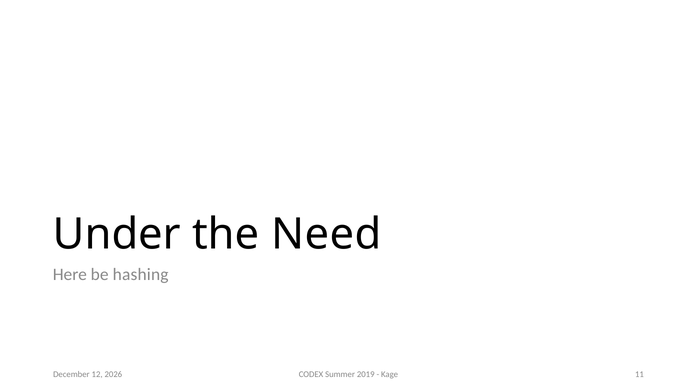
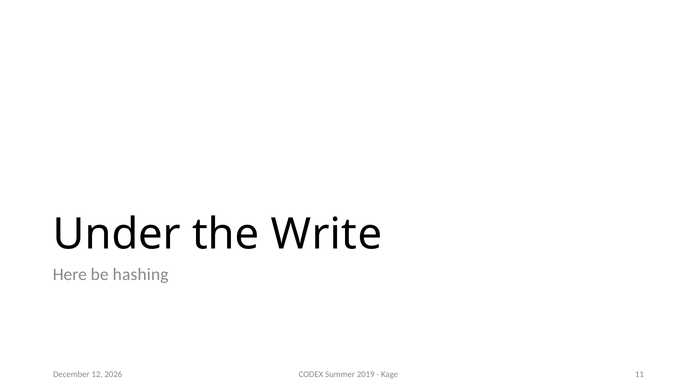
Need: Need -> Write (326, 234)
